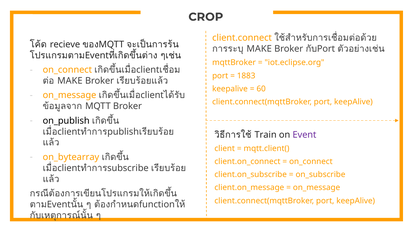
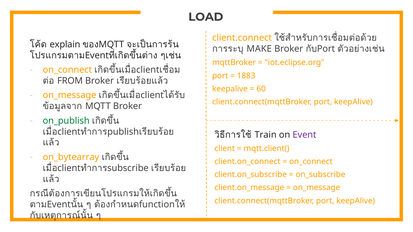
CROP: CROP -> LOAD (206, 17)
recieve: recieve -> explain (65, 44)
MAKE: MAKE -> FROM (70, 81)
on_publish colour: black -> green (66, 121)
